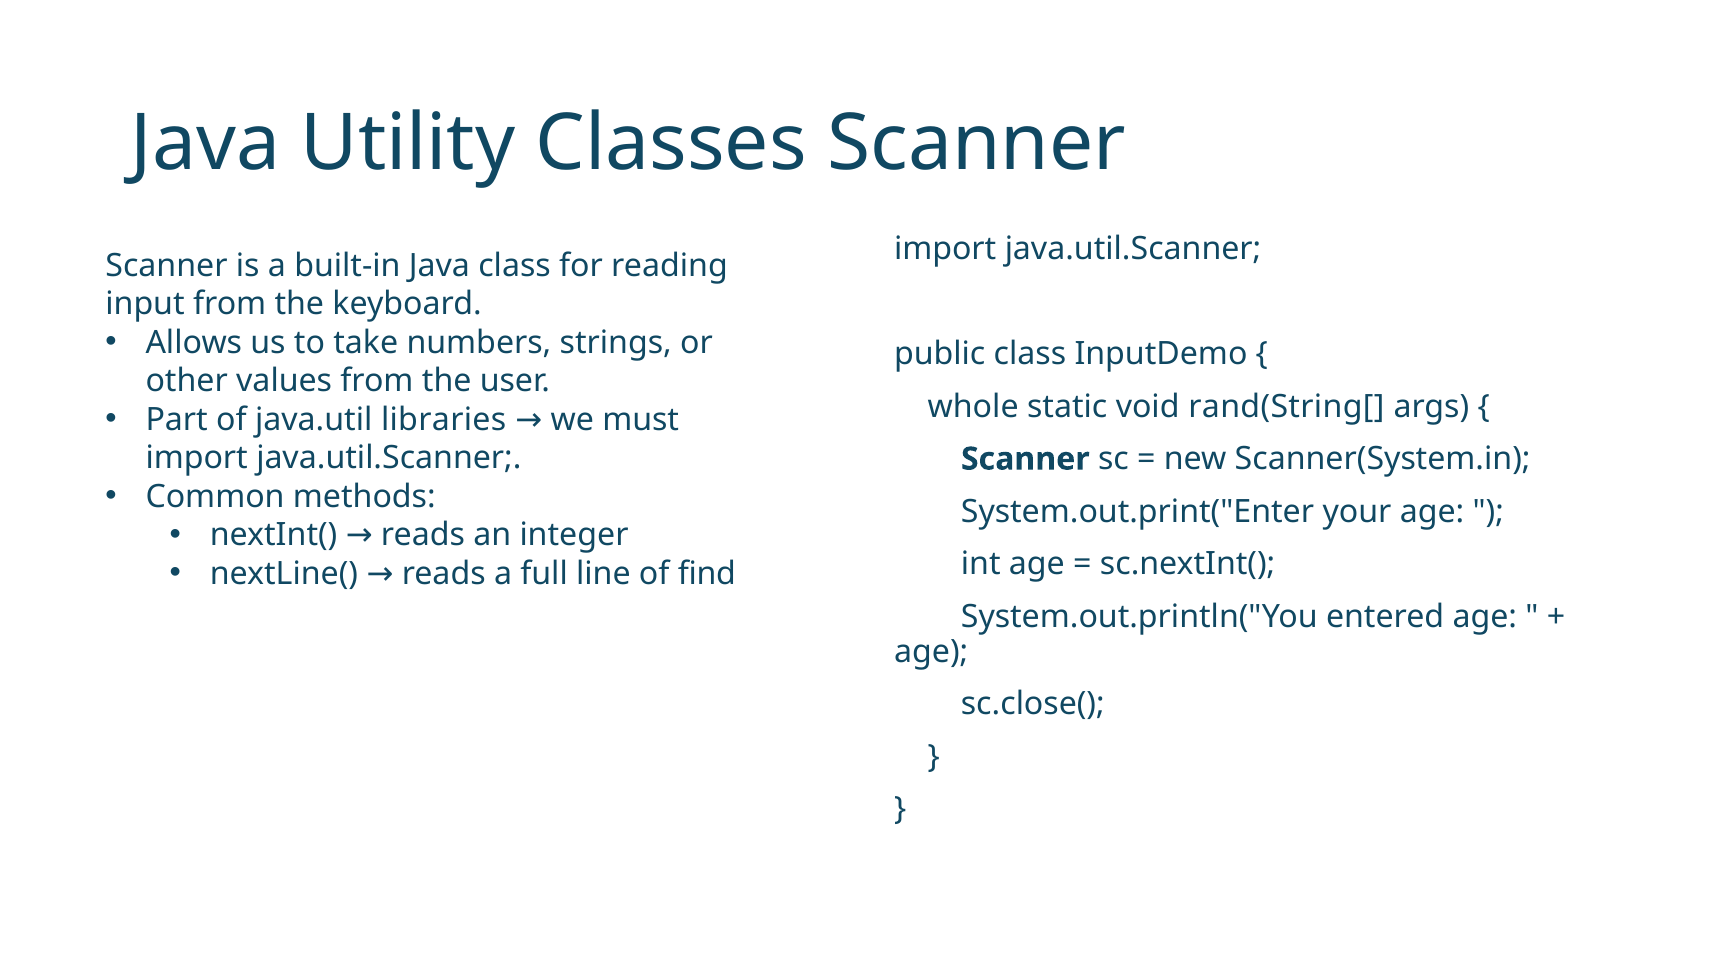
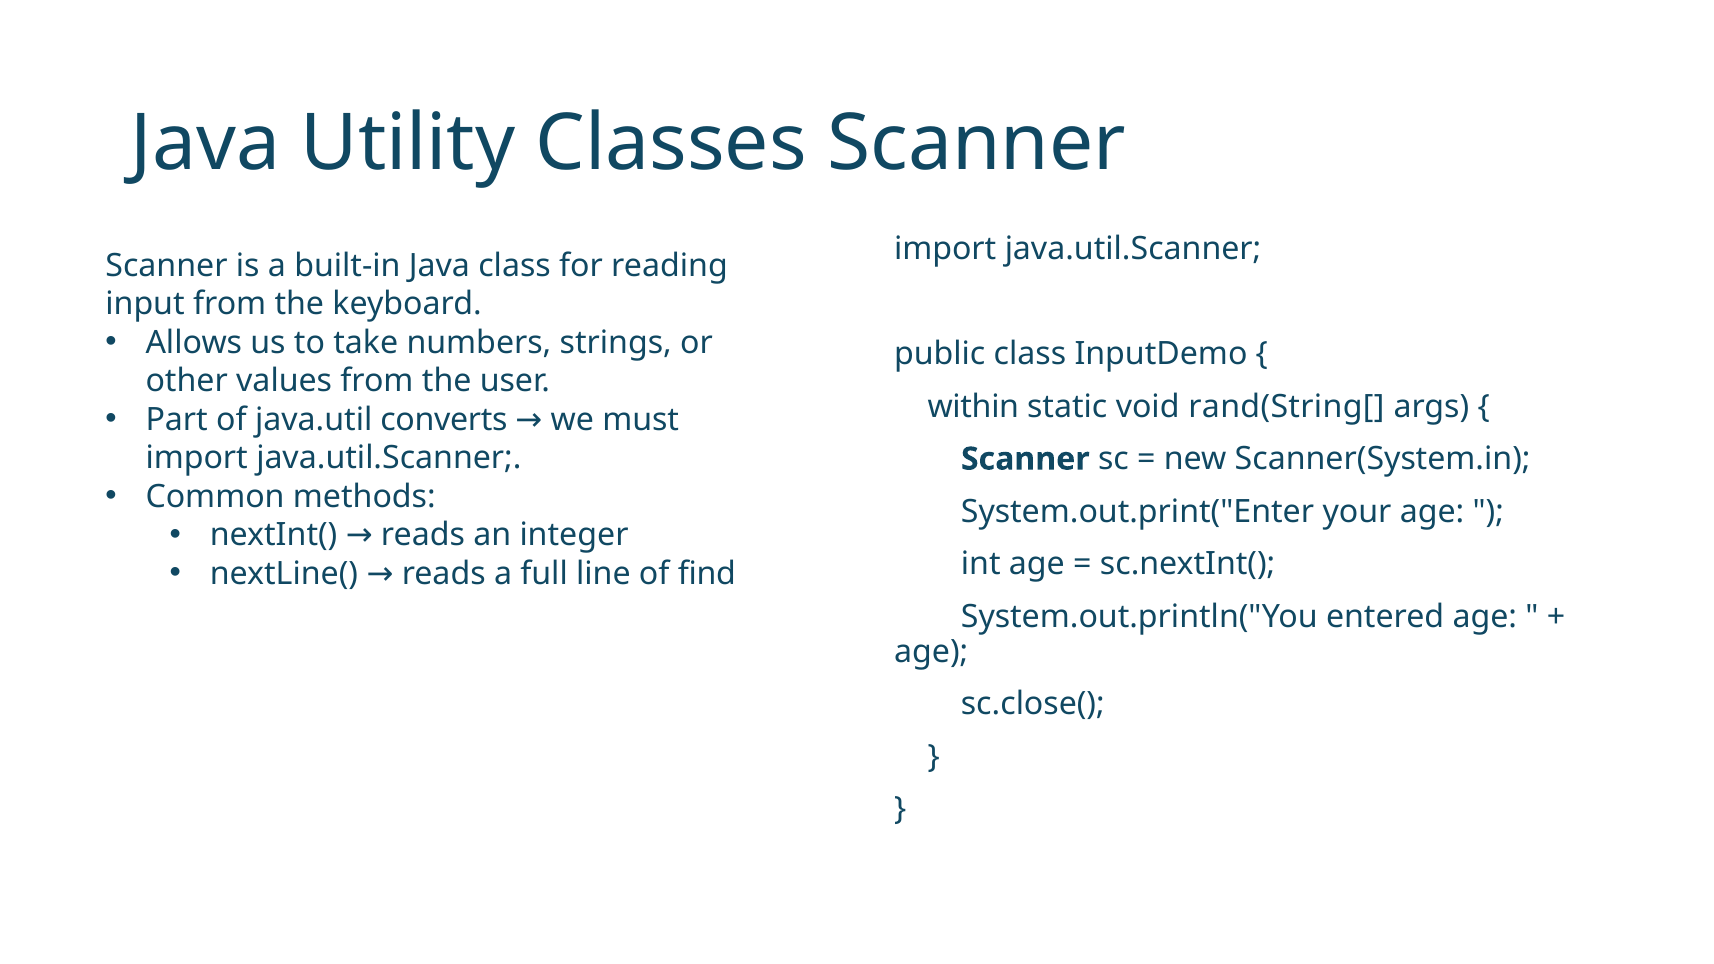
whole: whole -> within (973, 406)
libraries: libraries -> converts (444, 420)
